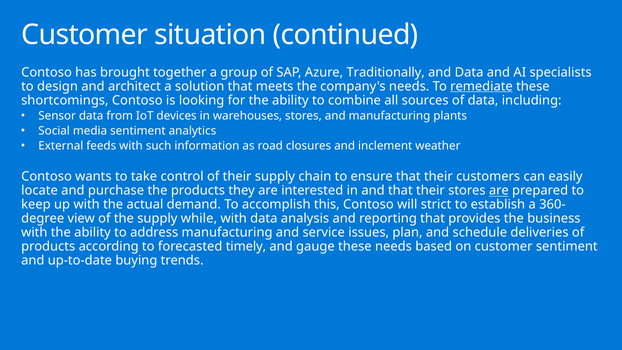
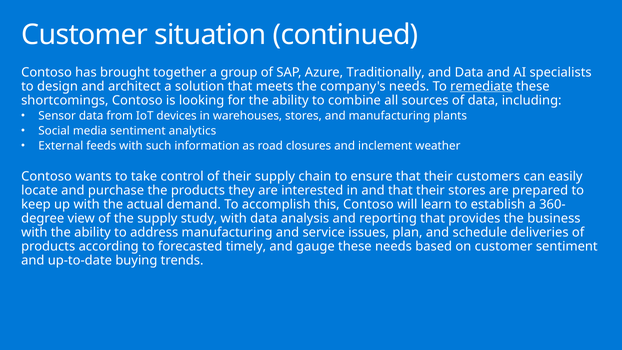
are underline: present -> none (499, 191)
strict: strict -> learn (436, 205)
while: while -> study (199, 219)
